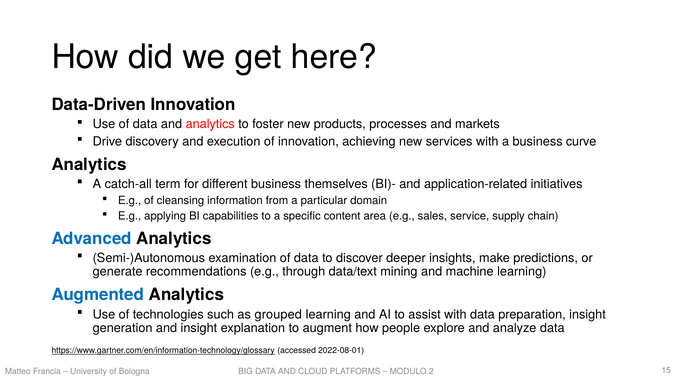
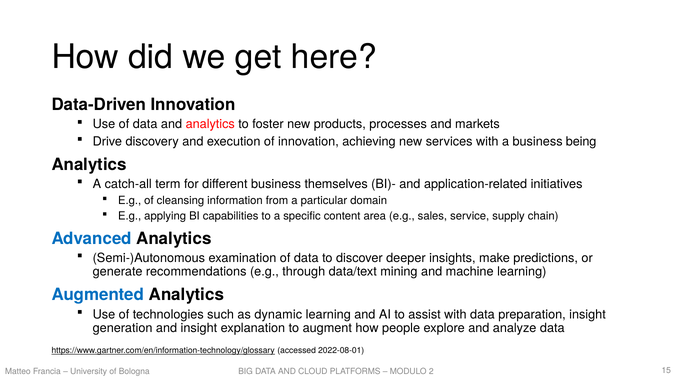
curve: curve -> being (581, 141)
grouped: grouped -> dynamic (278, 314)
